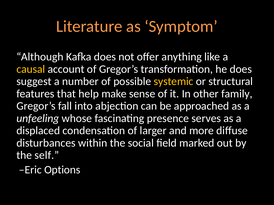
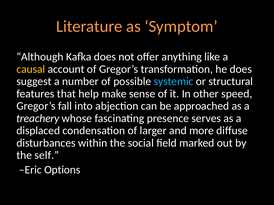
systemic colour: yellow -> light blue (174, 82)
family: family -> speed (237, 94)
unfeeling: unfeeling -> treachery (38, 119)
